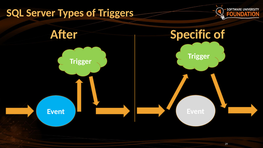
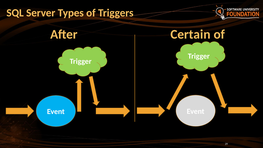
Specific: Specific -> Certain (190, 34)
